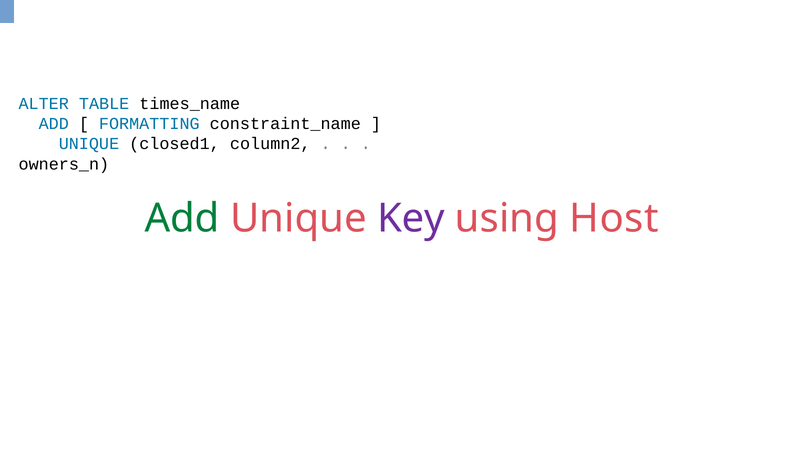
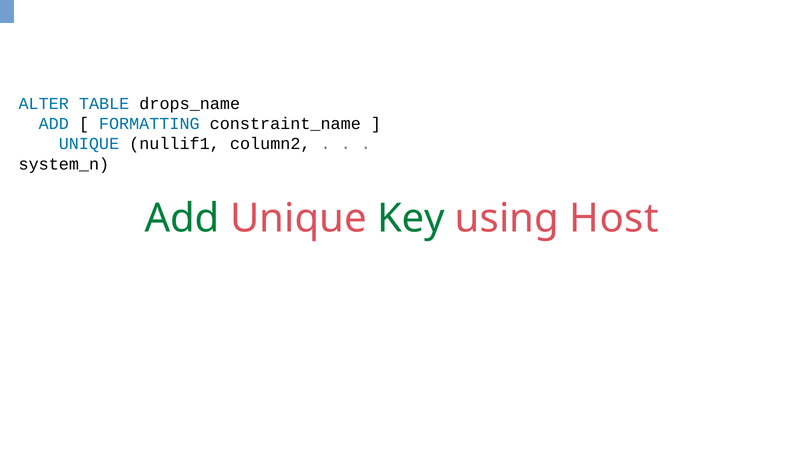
times_name: times_name -> drops_name (190, 103)
closed1: closed1 -> nullif1 (175, 144)
owners_n: owners_n -> system_n (64, 164)
Key colour: purple -> green (411, 218)
